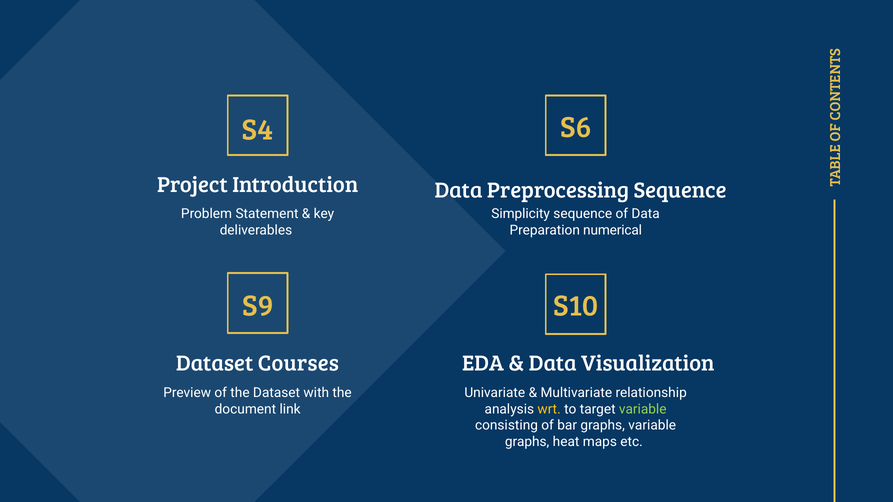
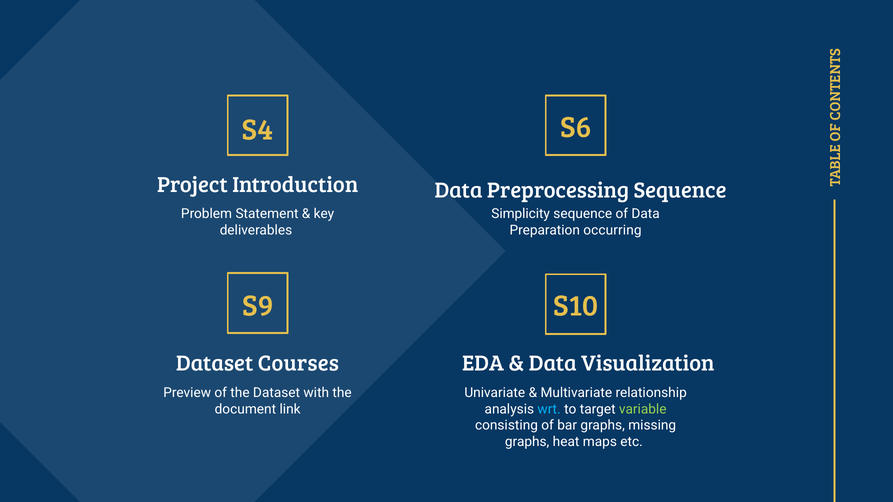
numerical: numerical -> occurring (612, 230)
wrt colour: yellow -> light blue (549, 409)
graphs variable: variable -> missing (652, 426)
